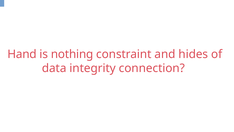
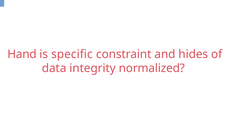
nothing: nothing -> specific (72, 54)
connection: connection -> normalized (152, 68)
